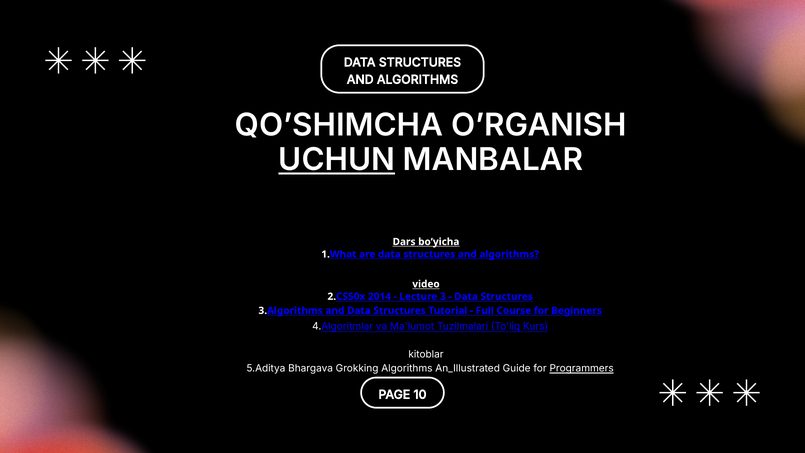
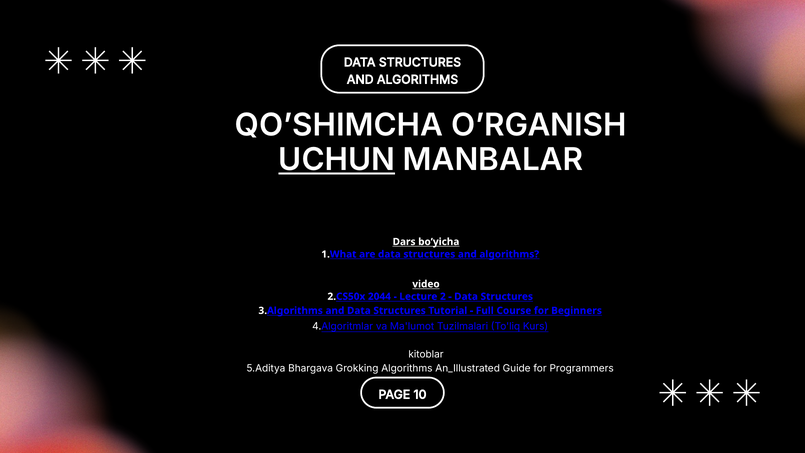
2014: 2014 -> 2044 (379, 296)
3: 3 -> 2 (443, 296)
Programmers underline: present -> none (582, 368)
